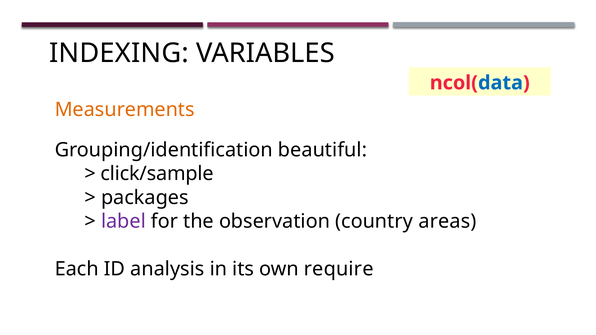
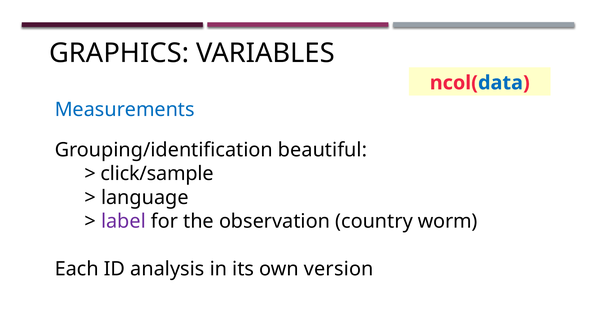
INDEXING: INDEXING -> GRAPHICS (119, 53)
Measurements colour: orange -> blue (125, 110)
packages: packages -> language (145, 198)
areas: areas -> worm (448, 222)
require: require -> version (339, 269)
